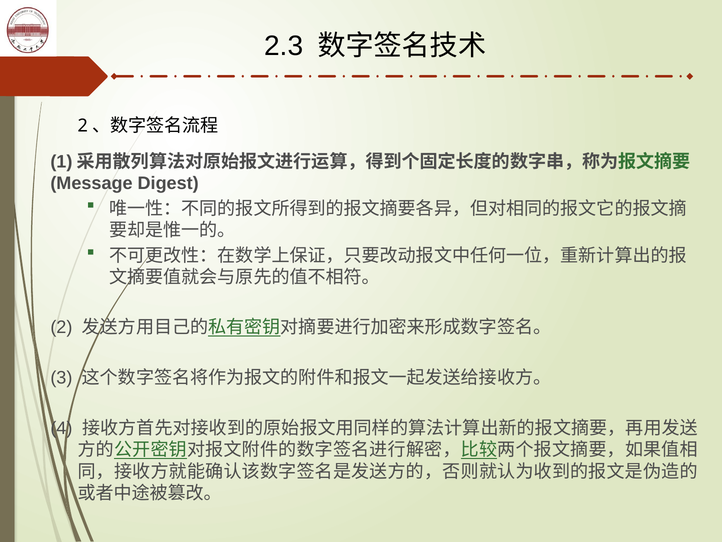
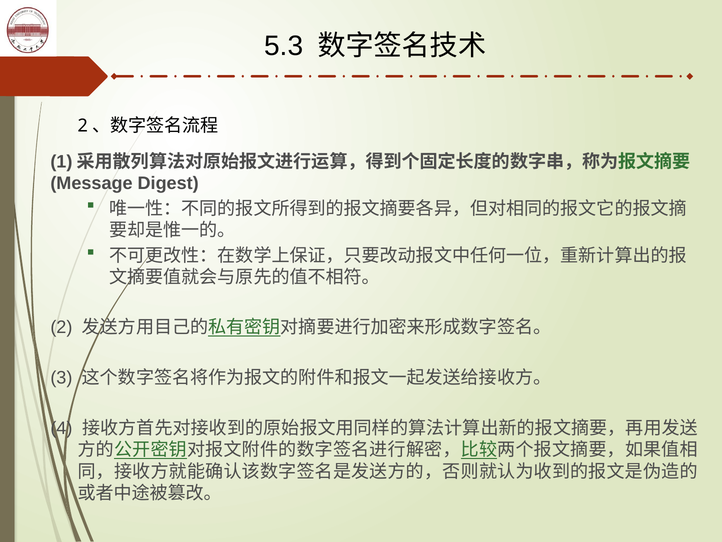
2.3: 2.3 -> 5.3 (284, 46)
